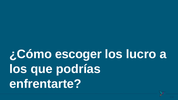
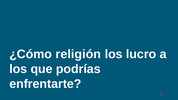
escoger: escoger -> religión (78, 54)
